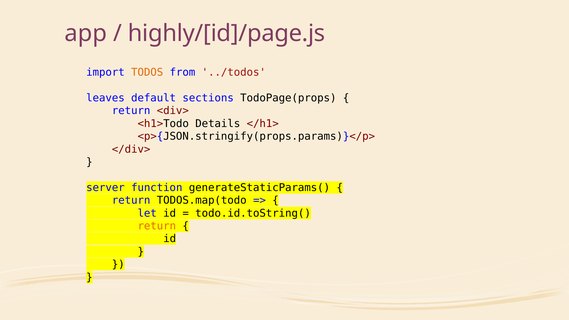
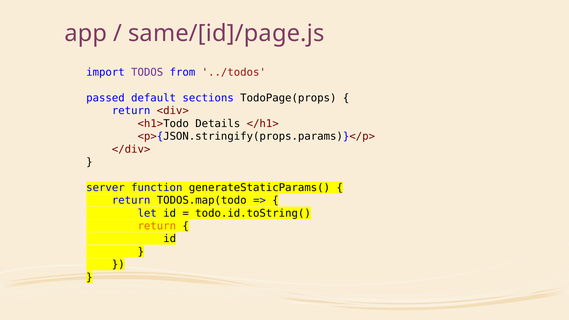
highly/[id]/page.js: highly/[id]/page.js -> same/[id]/page.js (226, 33)
TODOS colour: orange -> purple (147, 72)
leaves: leaves -> passed (105, 98)
